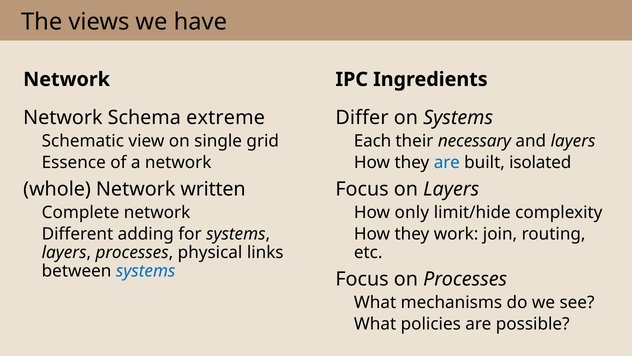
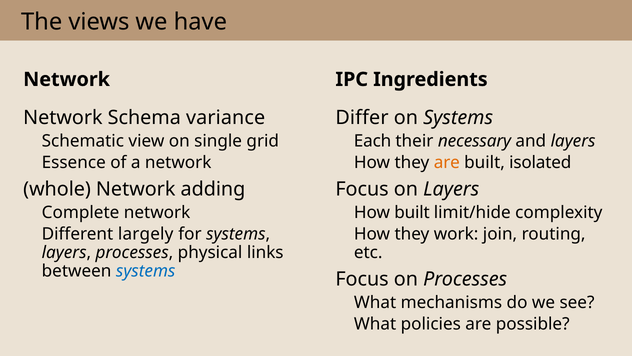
extreme: extreme -> variance (226, 118)
are colour: blue -> orange (447, 163)
written: written -> adding (213, 189)
How only: only -> built (412, 212)
adding: adding -> largely (146, 234)
